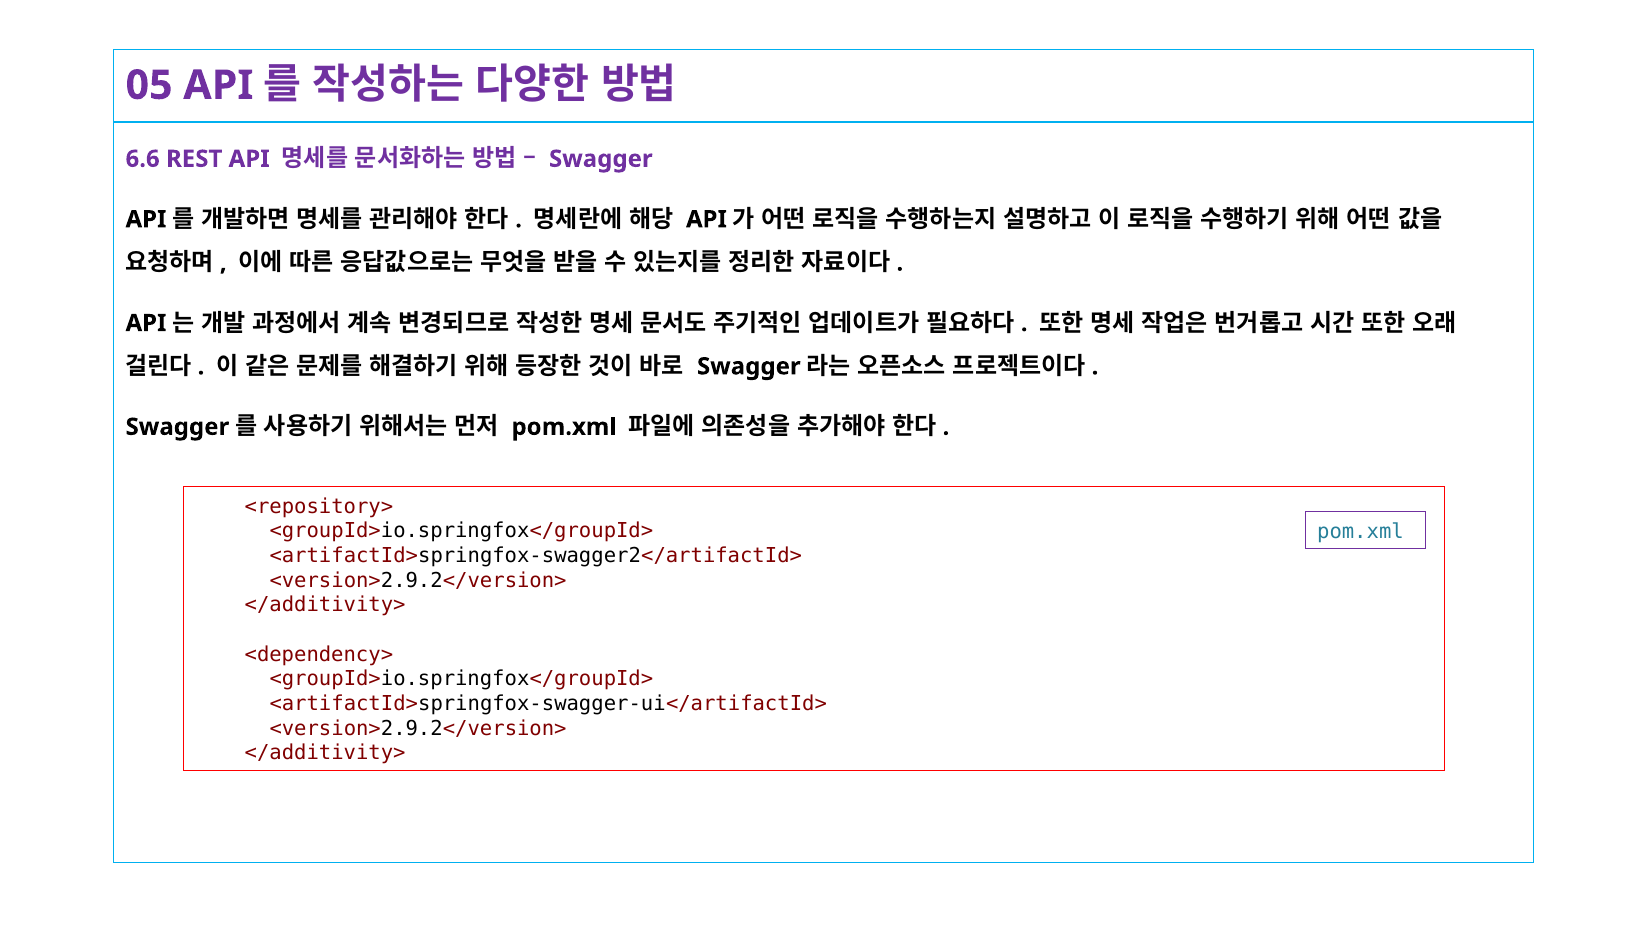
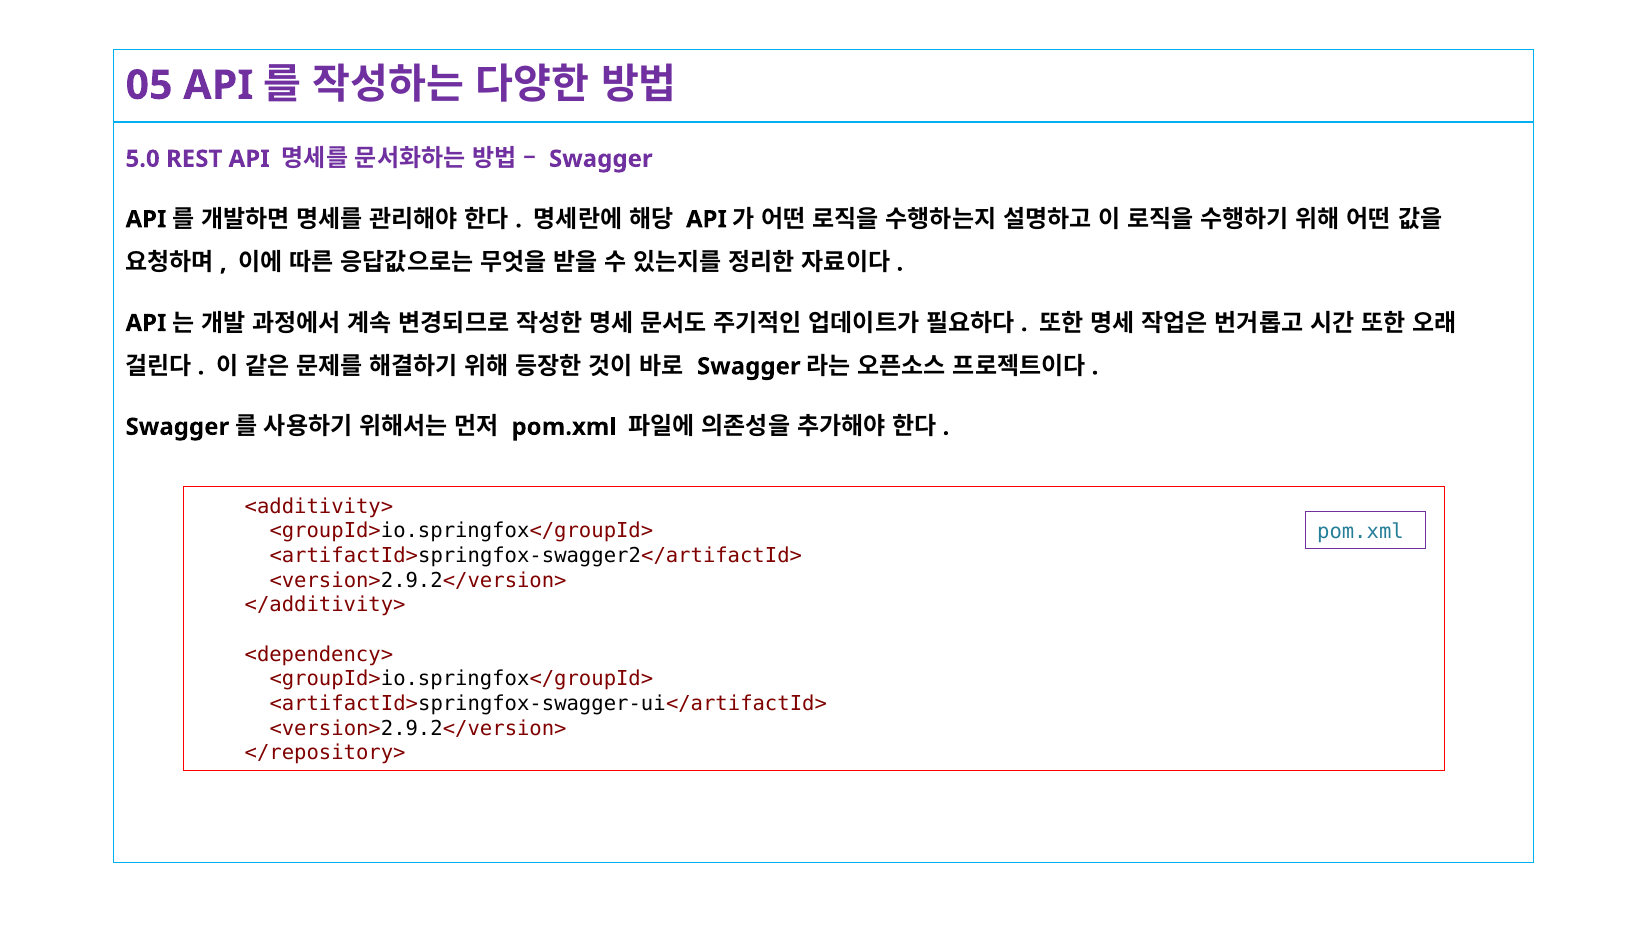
6.6: 6.6 -> 5.0 (143, 159)
<repository>: <repository> -> <additivity> (319, 506)
</additivity>: </additivity> -> </repository> (325, 754)
